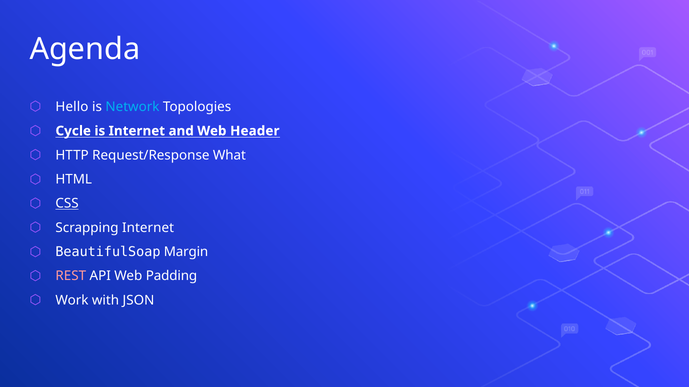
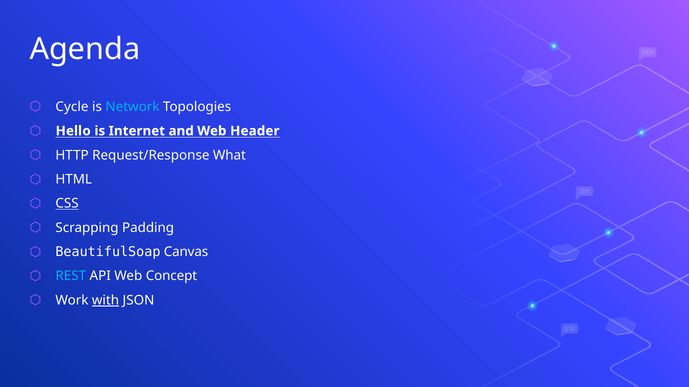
Hello: Hello -> Cycle (72, 107)
Cycle: Cycle -> Hello (73, 131)
Scrapping Internet: Internet -> Padding (148, 228)
Margin: Margin -> Canvas (186, 252)
REST colour: pink -> light blue (71, 276)
Padding: Padding -> Concept (171, 276)
with underline: none -> present (106, 301)
